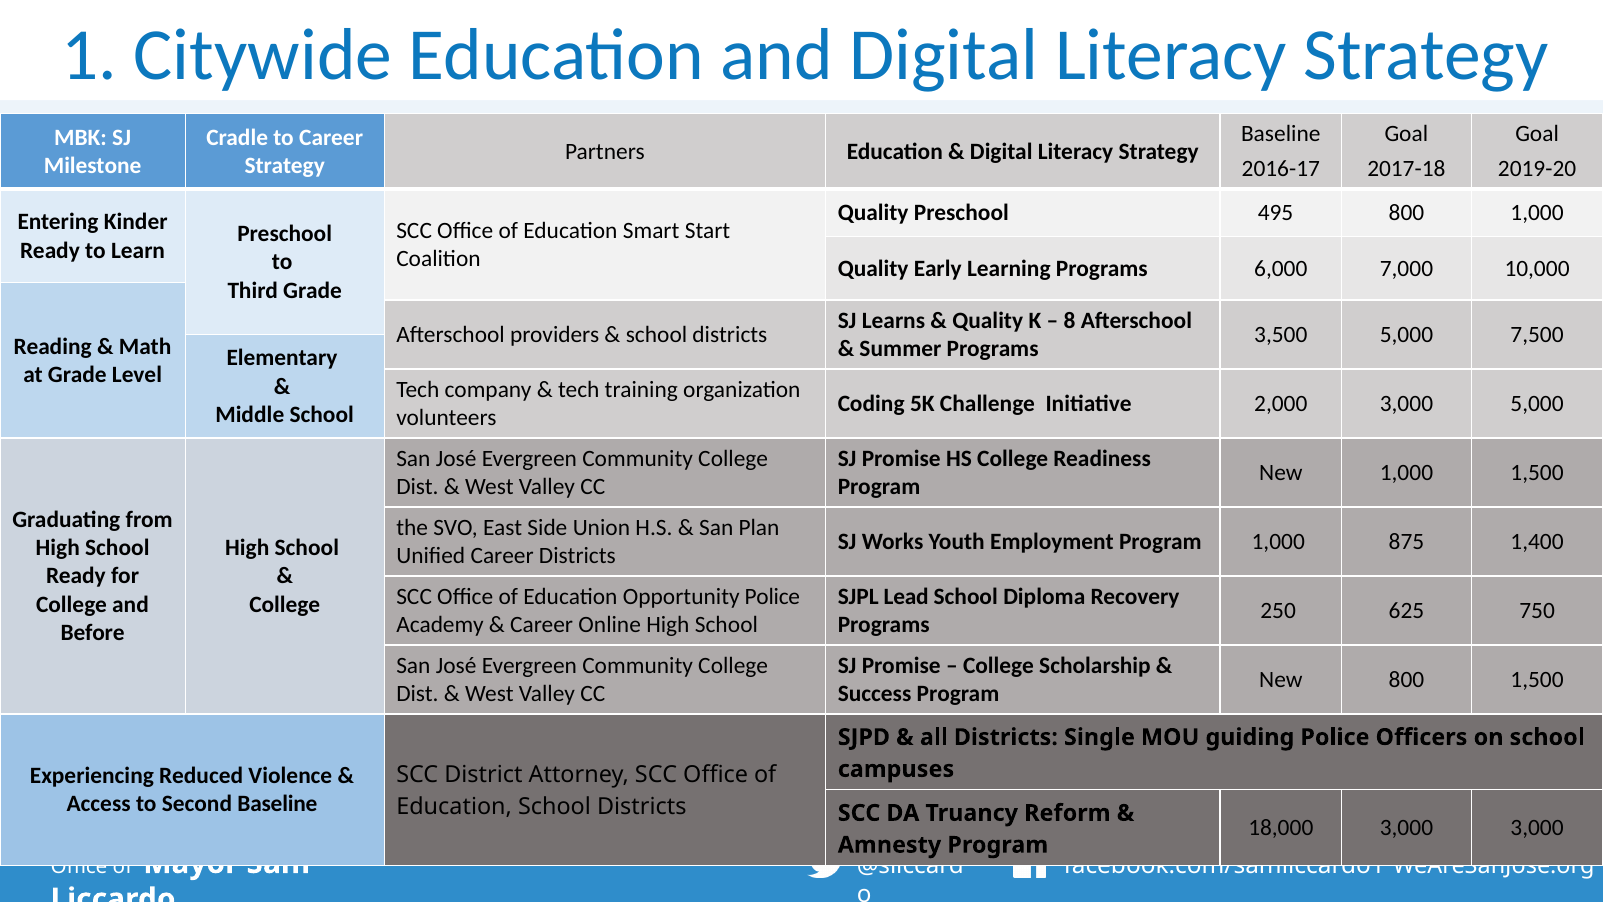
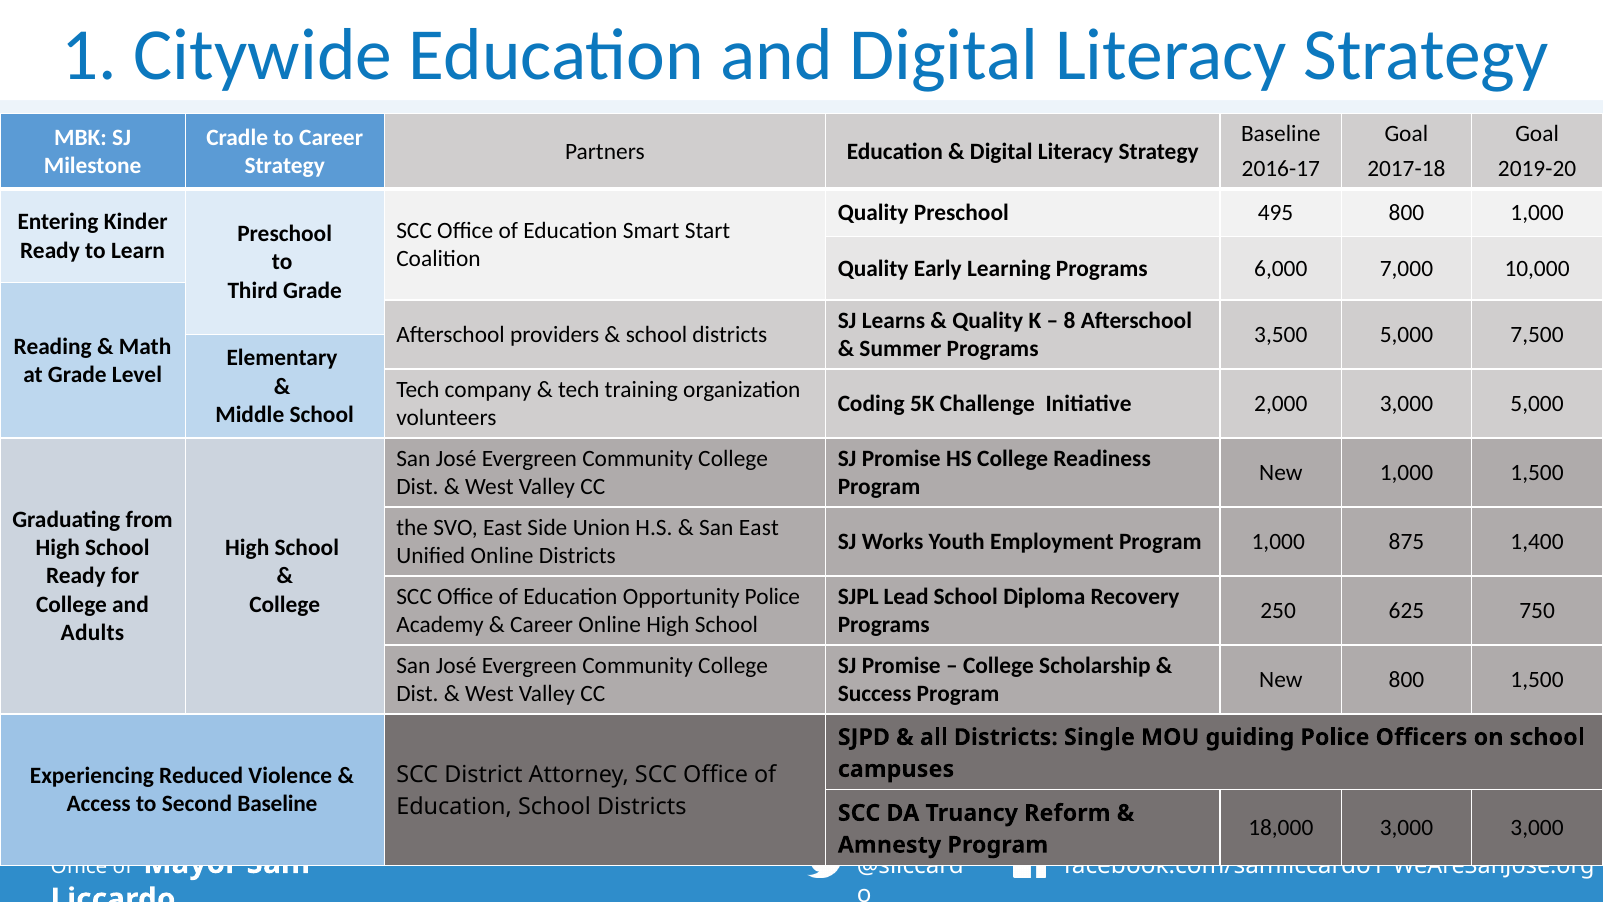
San Plan: Plan -> East (759, 527)
Unified Career: Career -> Online (502, 556)
Before: Before -> Adults (92, 633)
